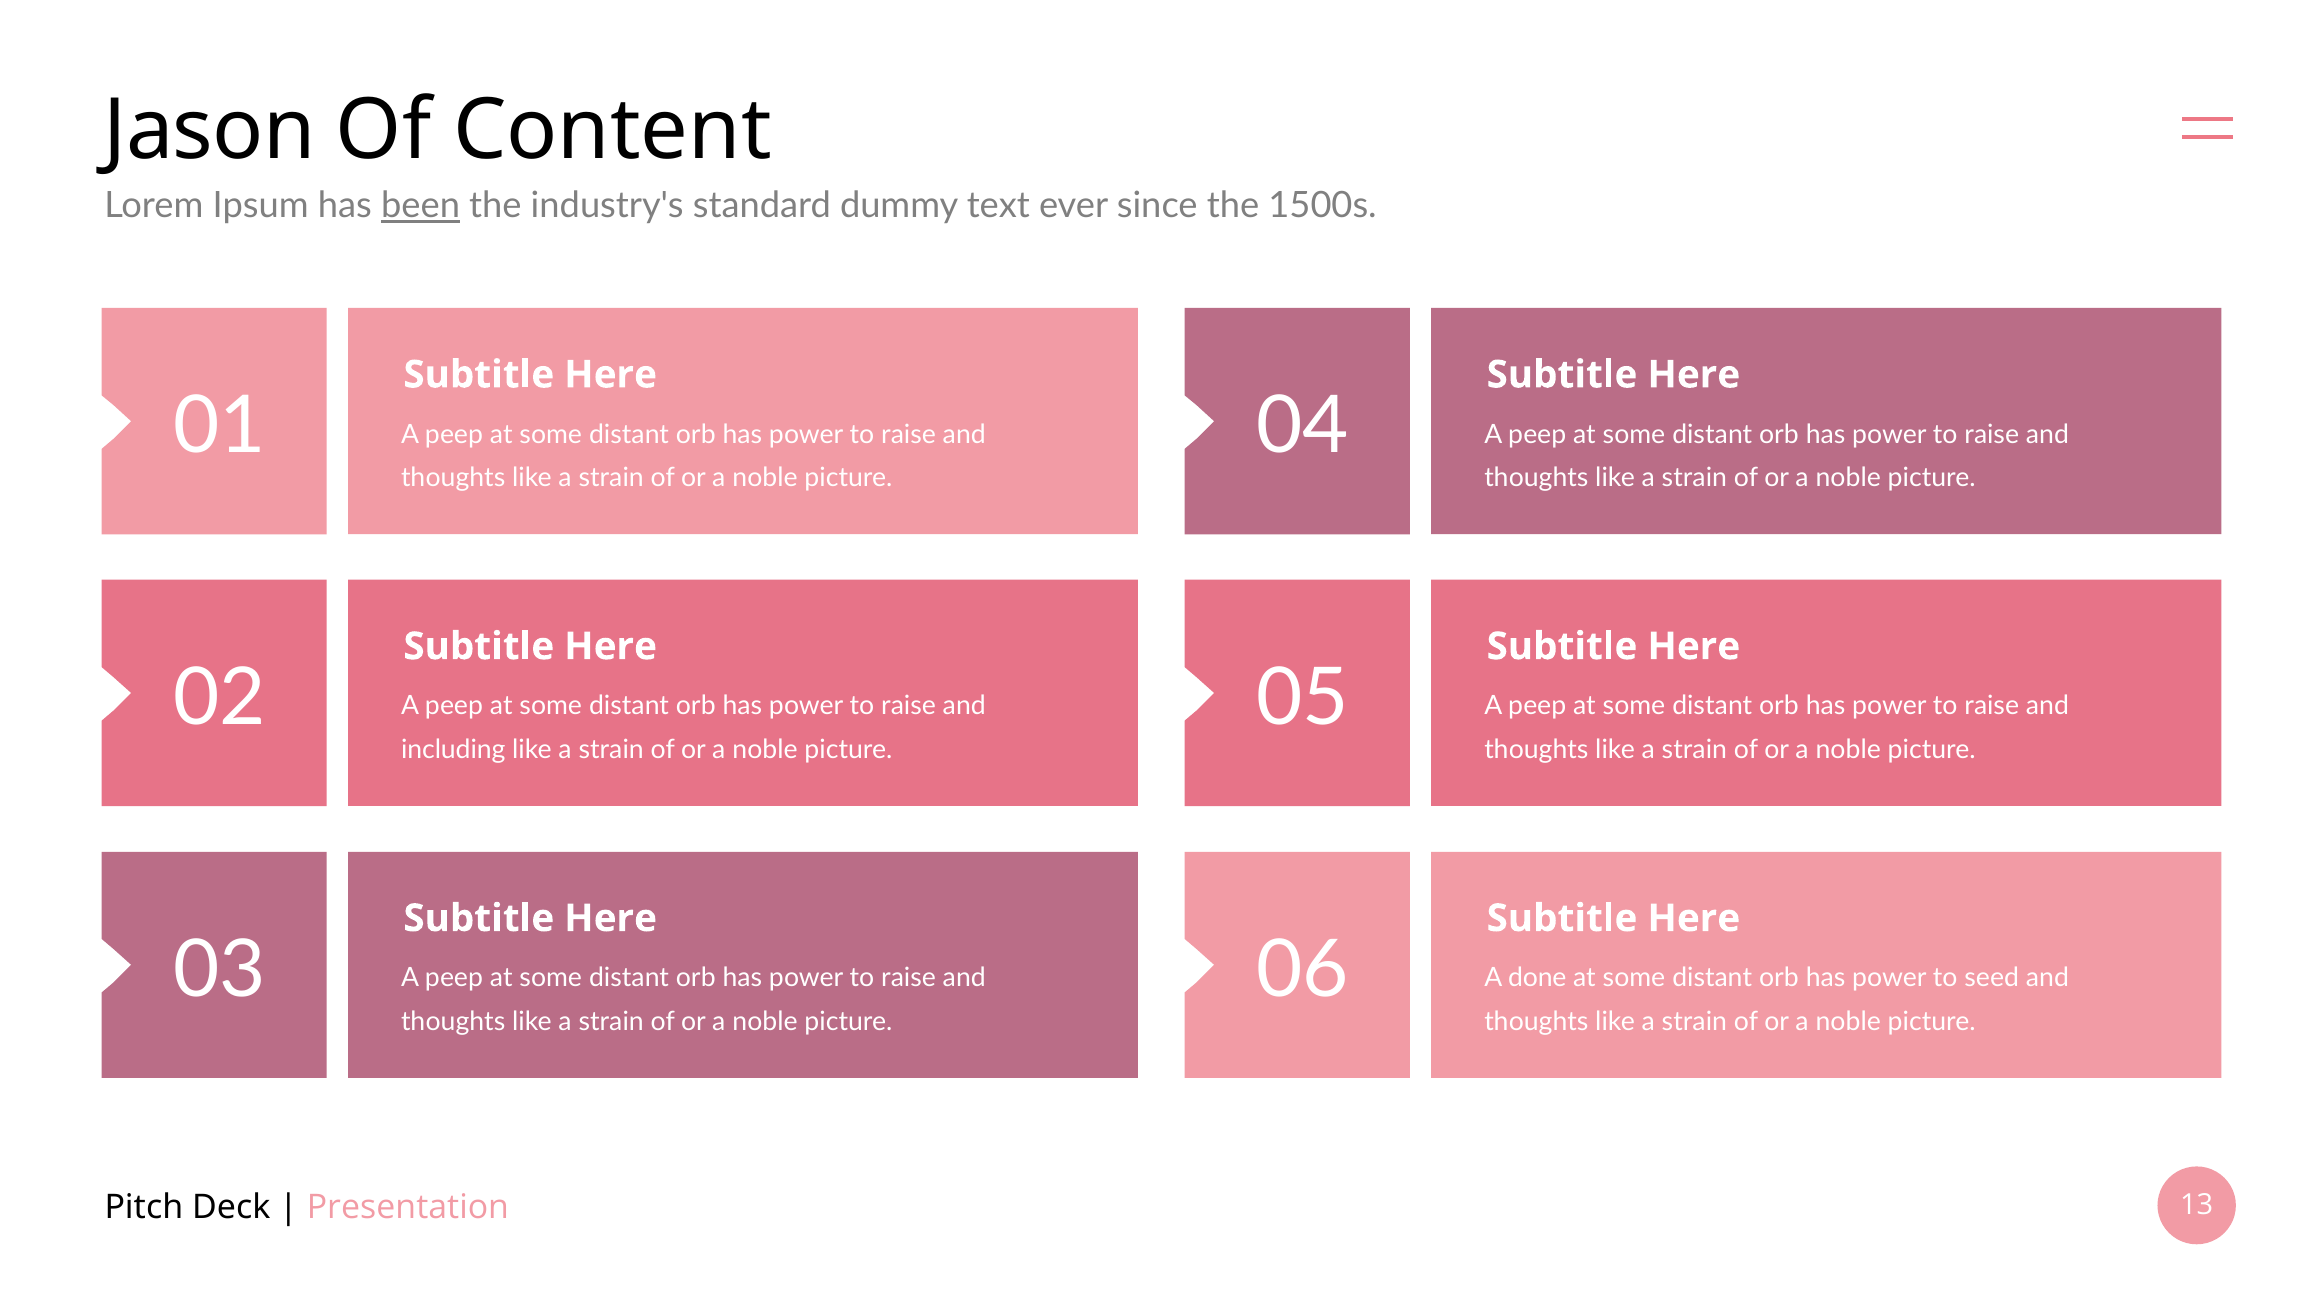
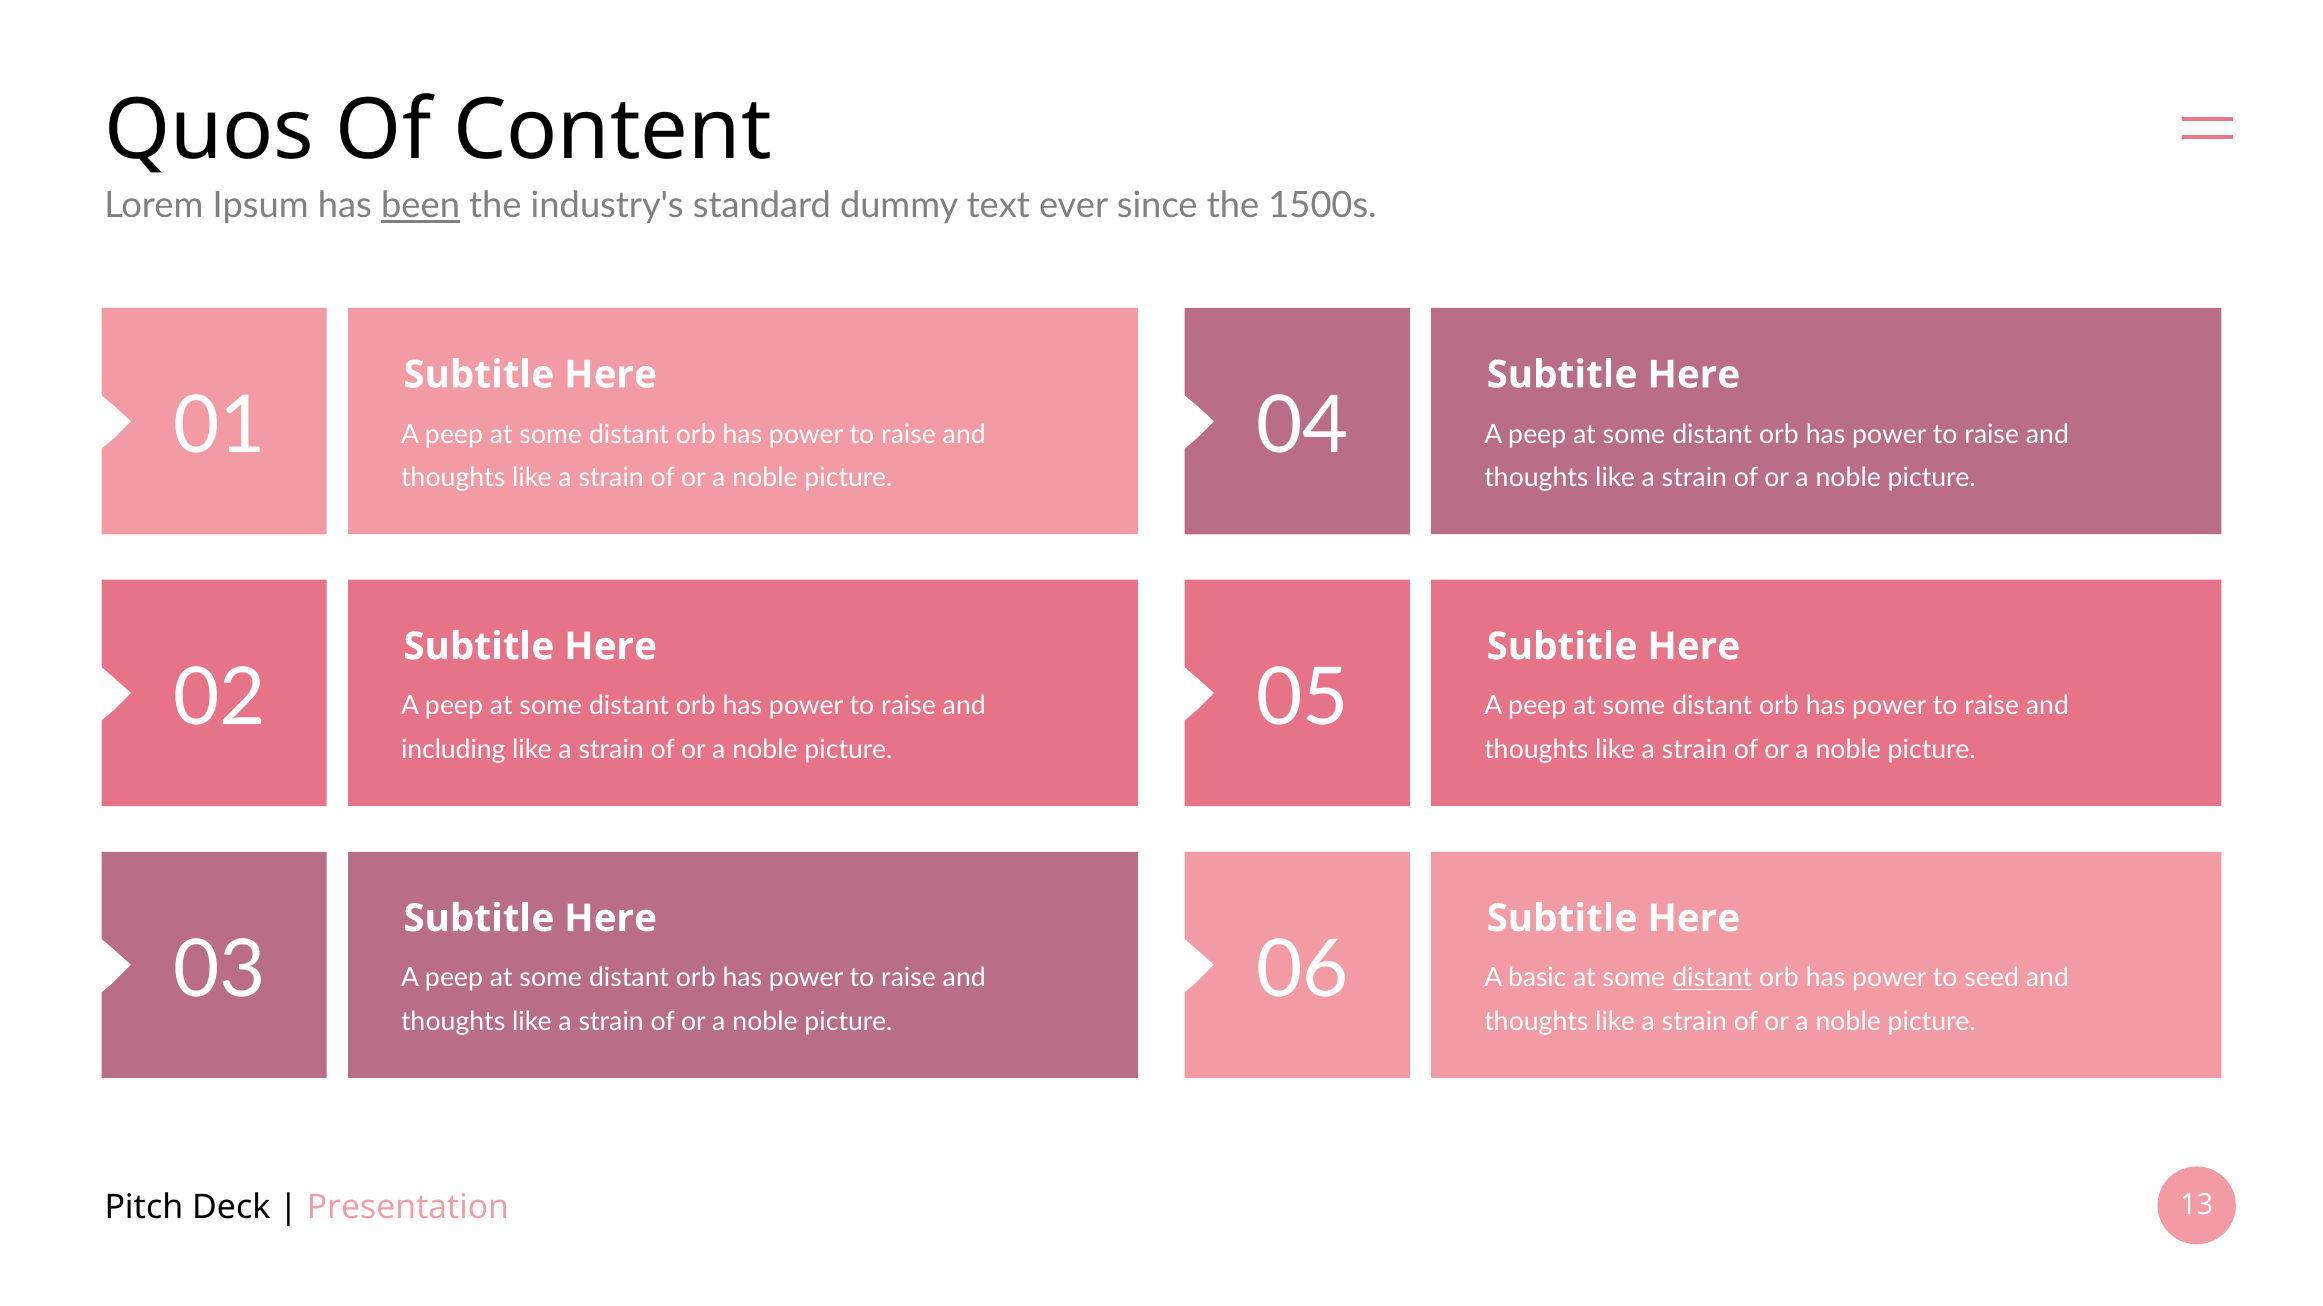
Jason: Jason -> Quos (209, 131)
done: done -> basic (1537, 978)
distant underline: none -> present (1712, 978)
